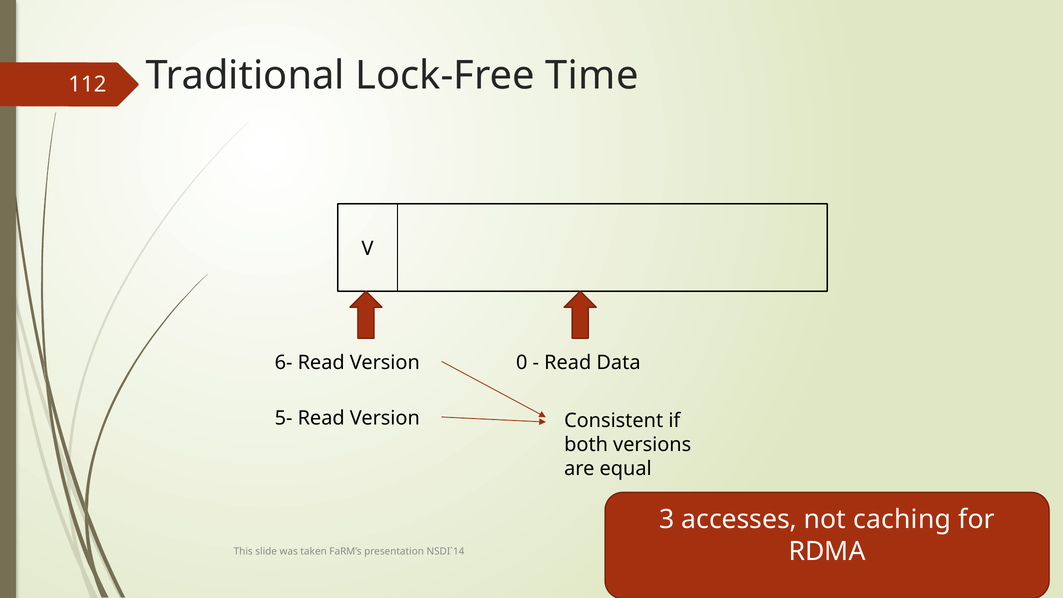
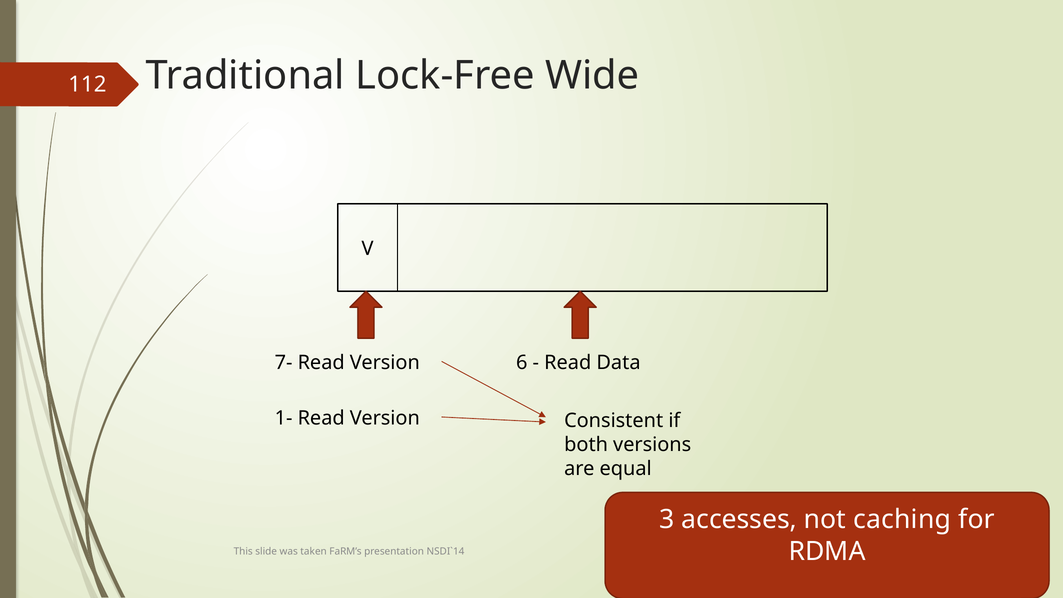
Time: Time -> Wide (592, 76)
6-: 6- -> 7- (284, 363)
0: 0 -> 6 (522, 363)
5-: 5- -> 1- (284, 418)
